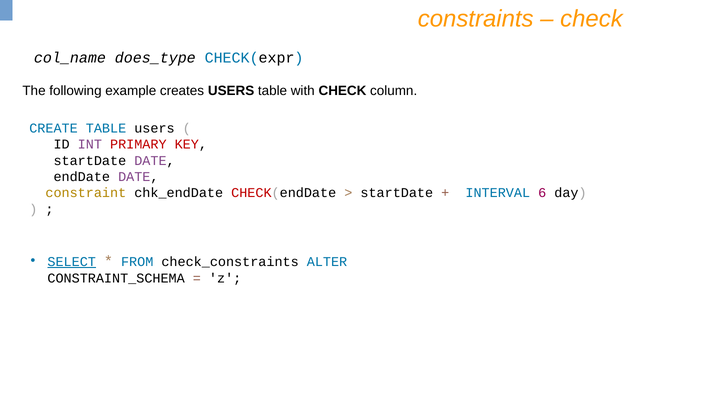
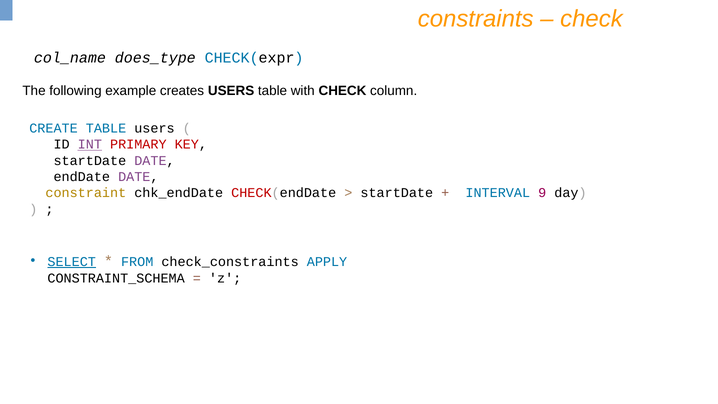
INT underline: none -> present (90, 144)
6: 6 -> 9 (542, 193)
ALTER: ALTER -> APPLY (327, 262)
